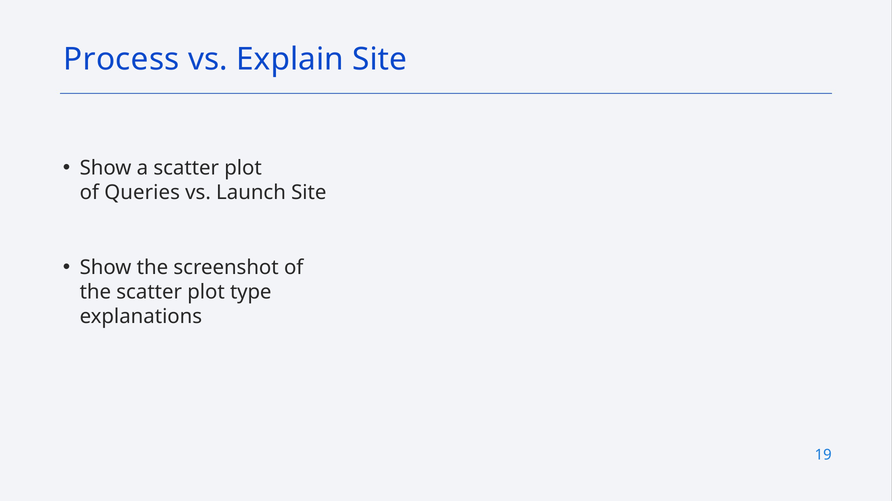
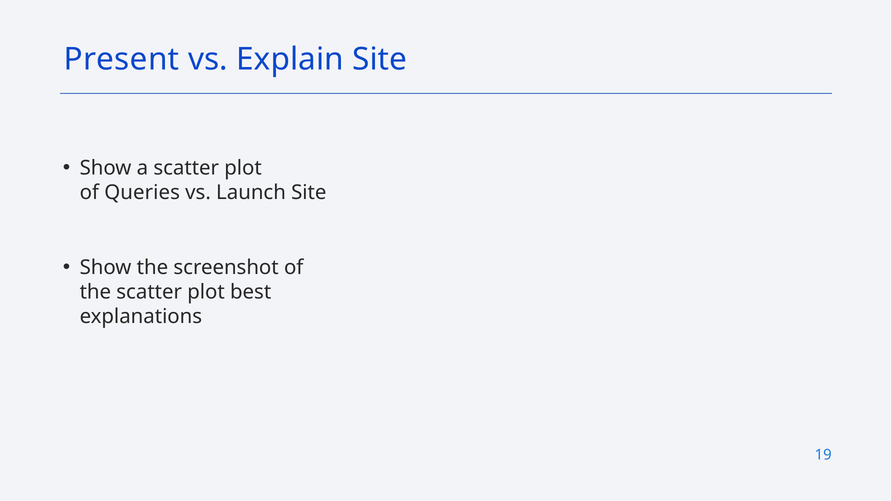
Process: Process -> Present (121, 60)
type: type -> best (251, 292)
